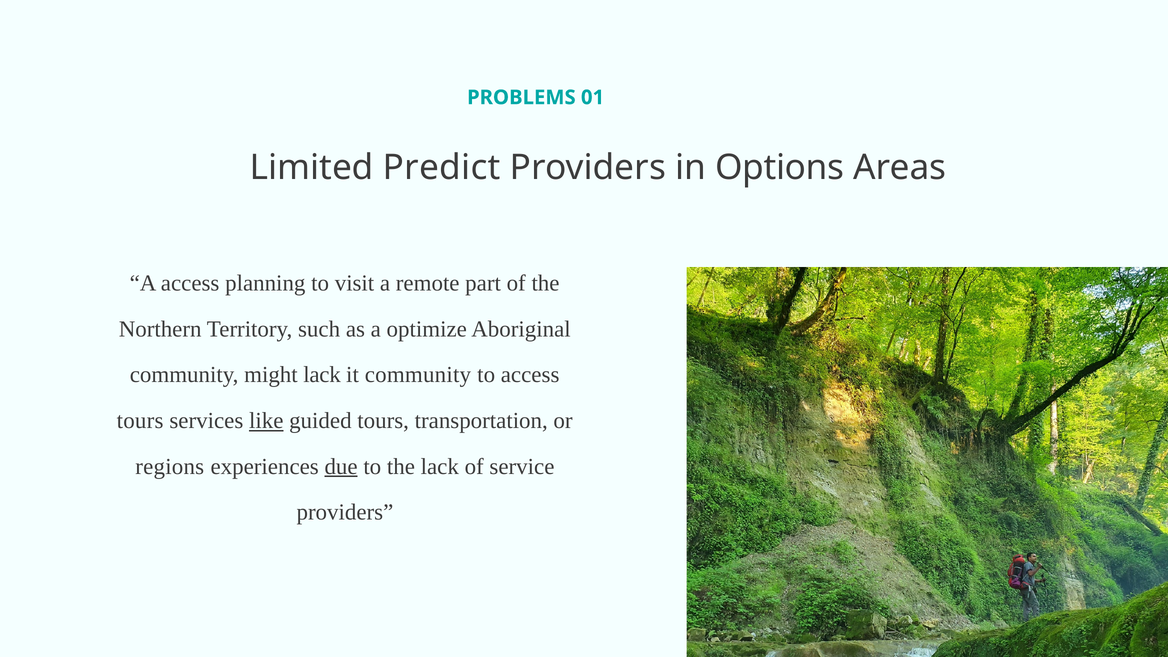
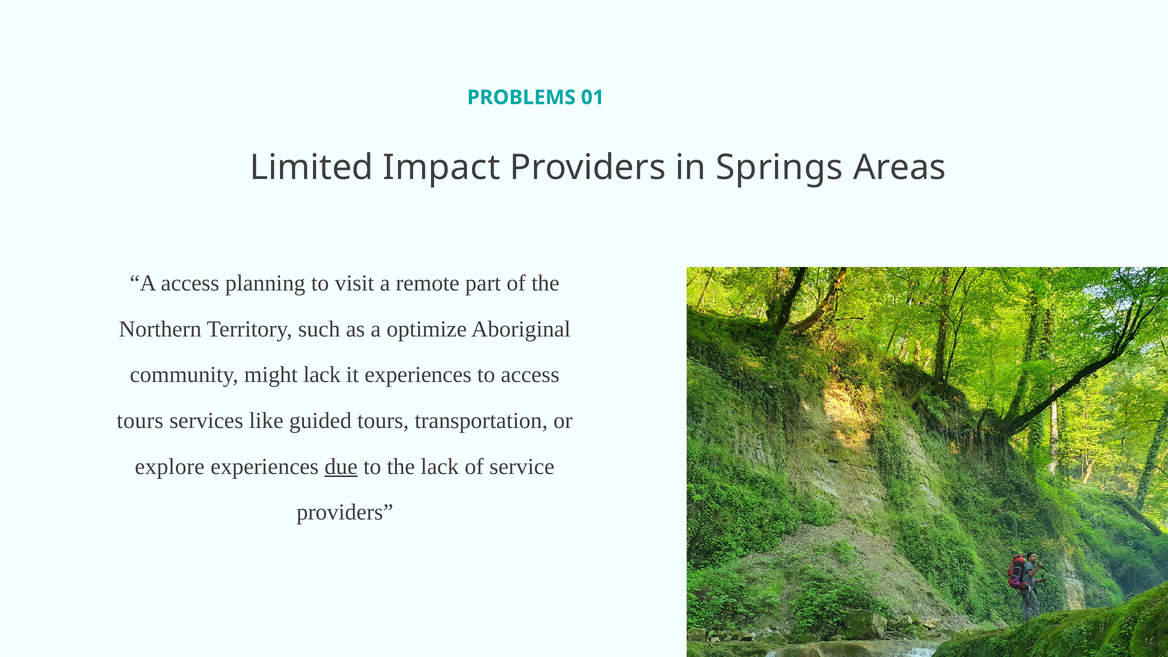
Predict: Predict -> Impact (442, 167)
Options: Options -> Springs (779, 167)
it community: community -> experiences (418, 375)
like underline: present -> none (266, 421)
regions: regions -> explore (170, 467)
